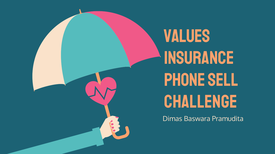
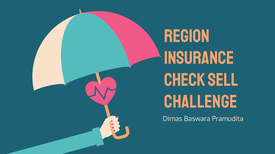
Values: Values -> Region (187, 36)
Phone: Phone -> Check (185, 80)
